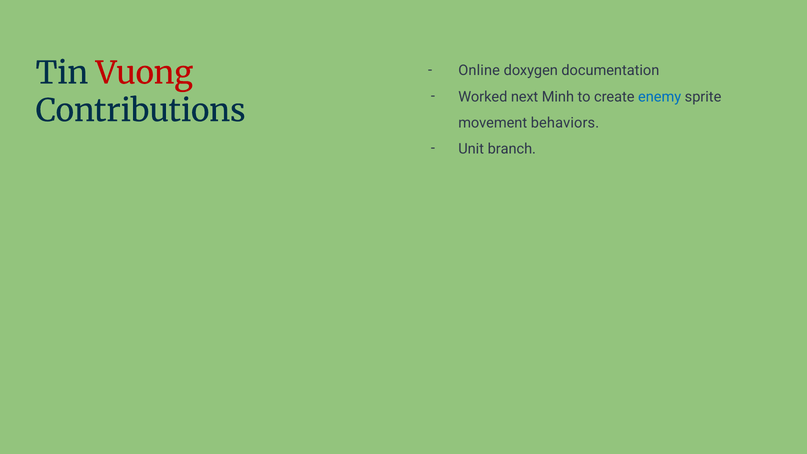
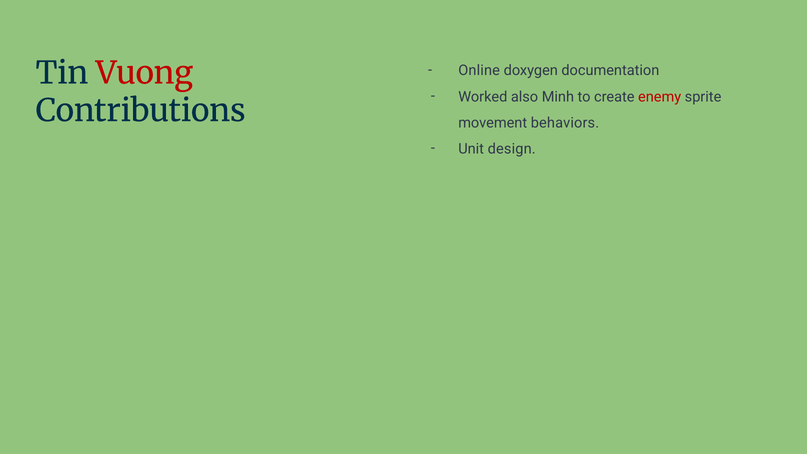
next: next -> also (525, 97)
enemy colour: blue -> red (660, 97)
branch: branch -> design (512, 149)
